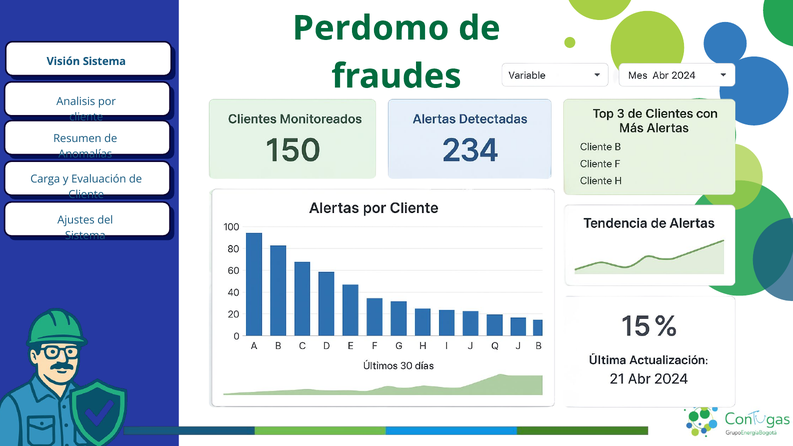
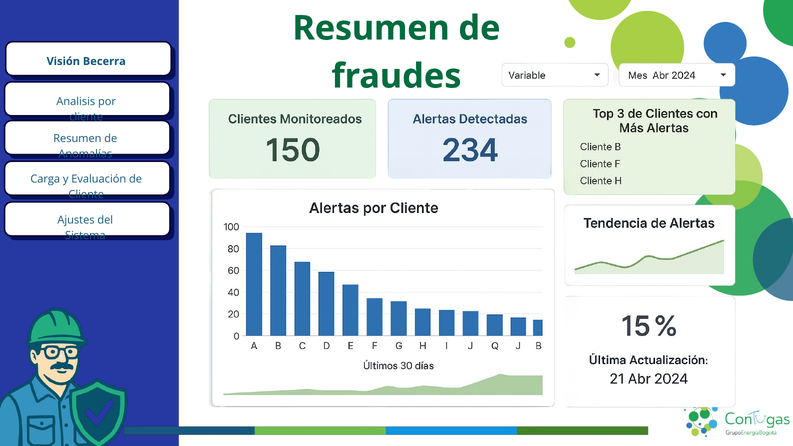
Perdomo: Perdomo -> Resumen (371, 28)
Visión Sistema: Sistema -> Becerra (104, 61)
